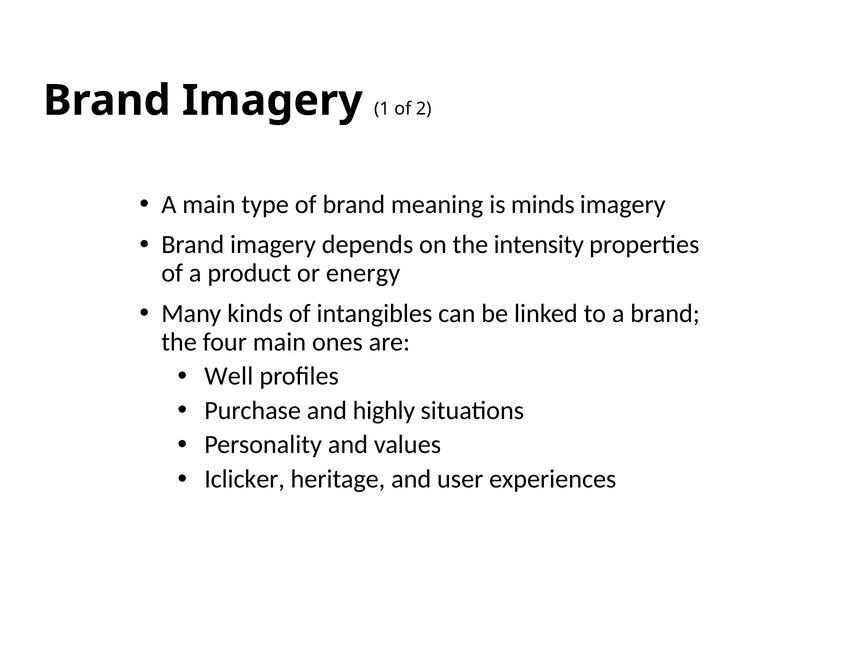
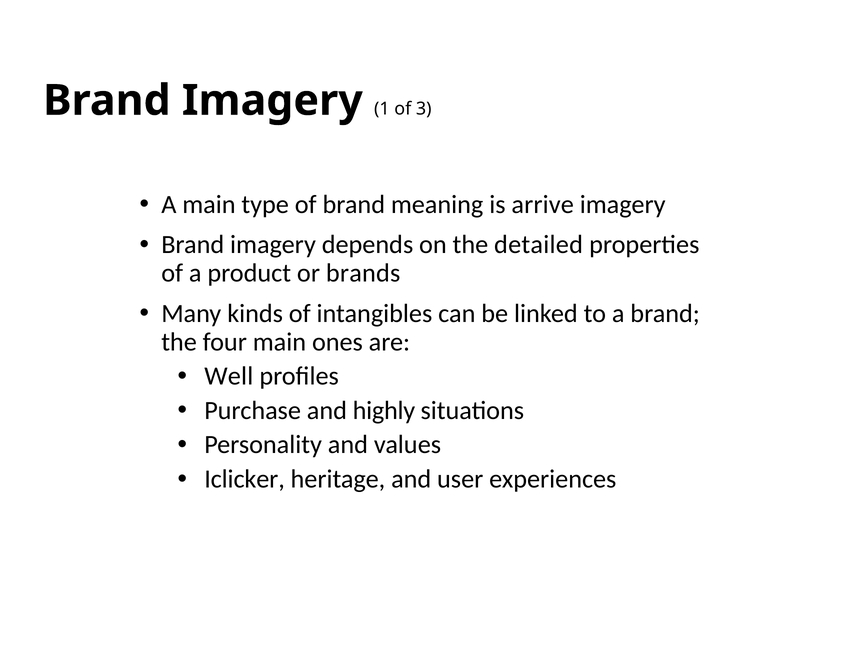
2: 2 -> 3 (424, 109)
minds: minds -> arrive (543, 204)
intensity: intensity -> detailed (539, 245)
energy: energy -> brands (363, 273)
